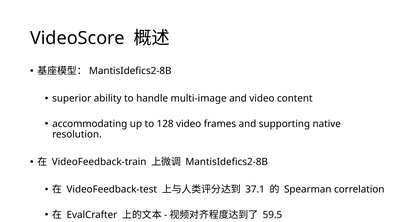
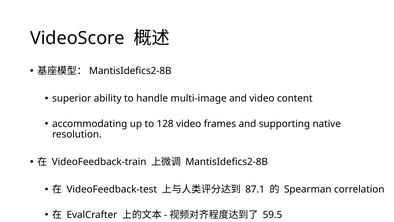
37.1: 37.1 -> 87.1 (255, 189)
